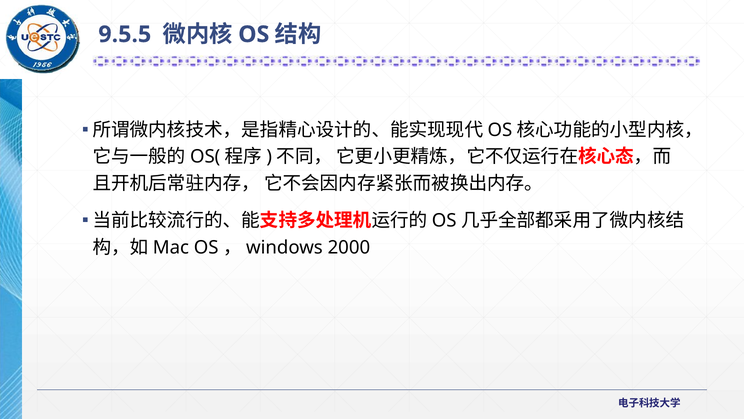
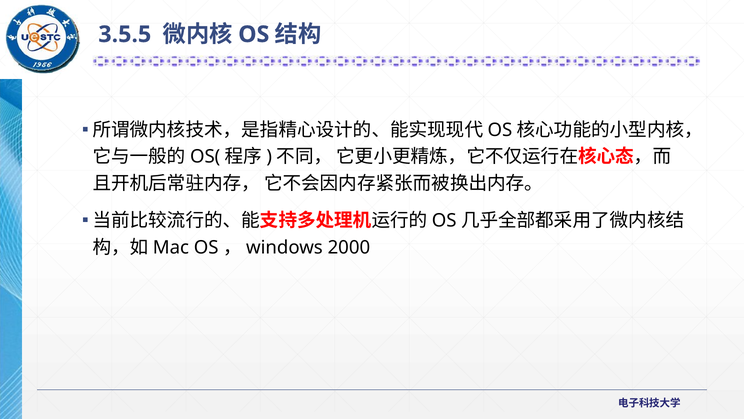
9.5.5: 9.5.5 -> 3.5.5 (125, 34)
